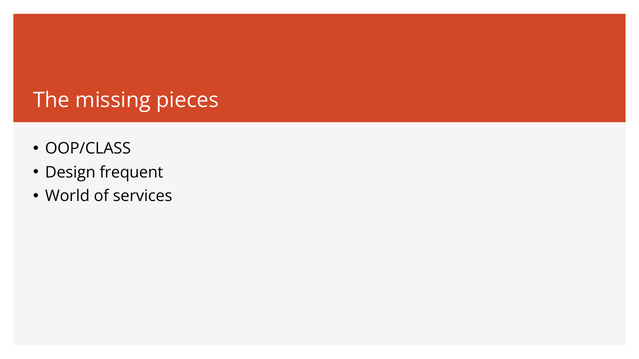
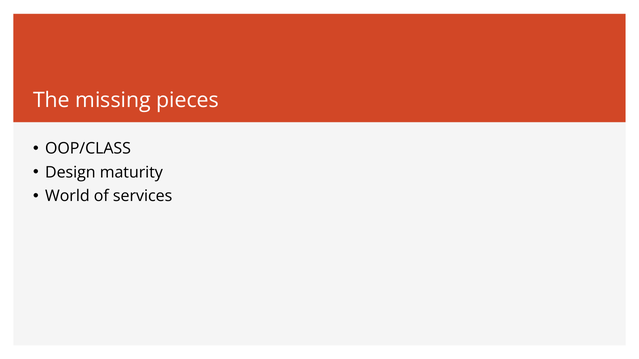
frequent: frequent -> maturity (131, 172)
